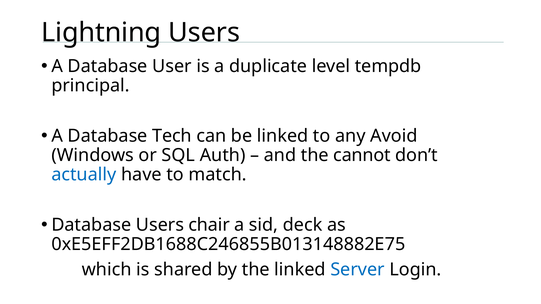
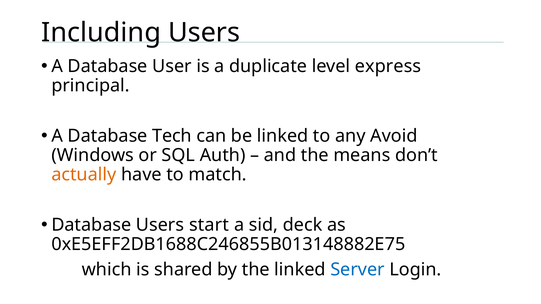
Lightning: Lightning -> Including (101, 33)
tempdb: tempdb -> express (388, 66)
cannot: cannot -> means (362, 155)
actually colour: blue -> orange (84, 175)
chair: chair -> start (209, 225)
